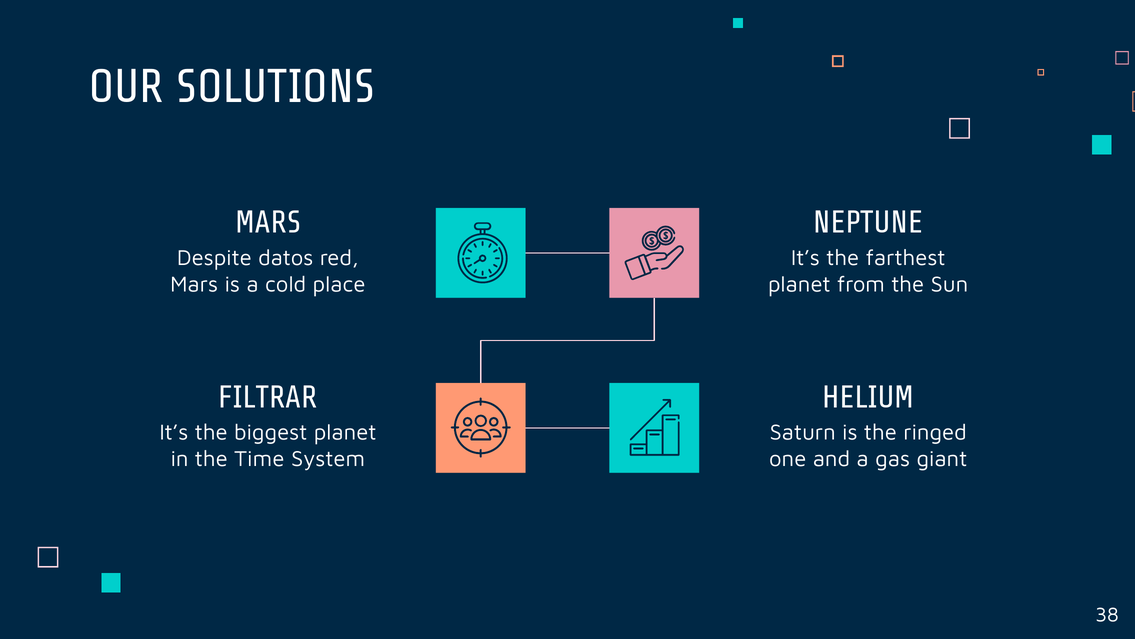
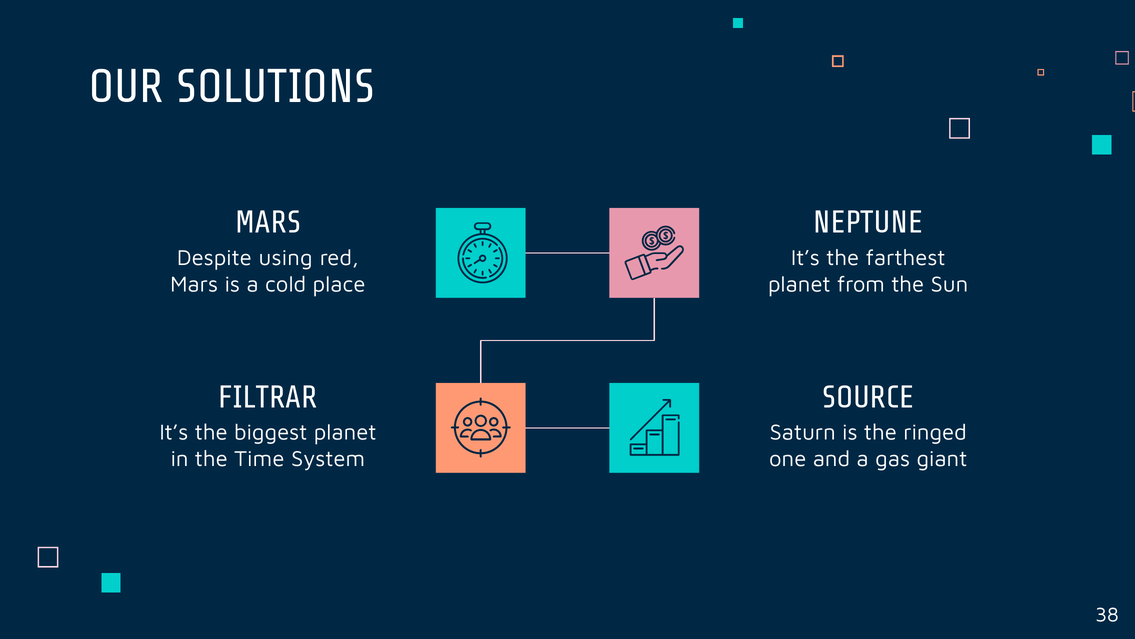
datos: datos -> using (286, 258)
HELIUM: HELIUM -> SOURCE (868, 397)
